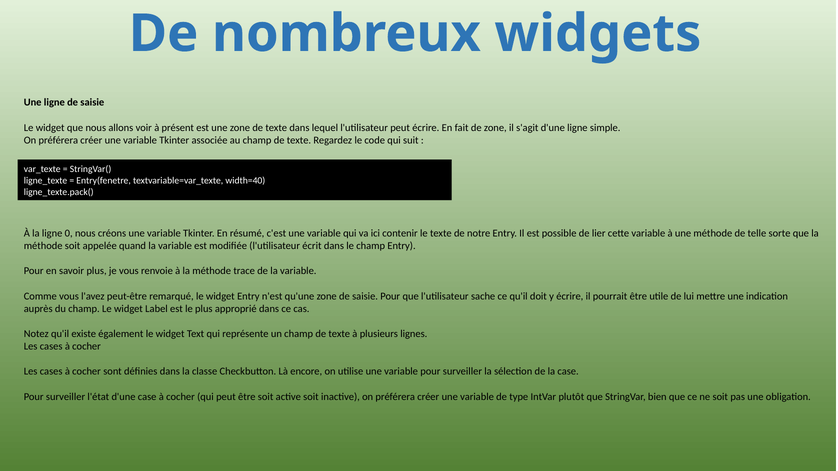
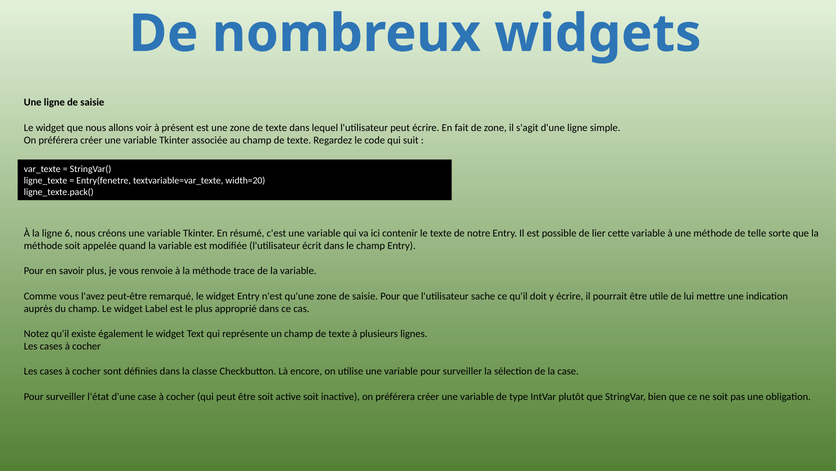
width=40: width=40 -> width=20 (245, 181)
0: 0 -> 6 (69, 234)
